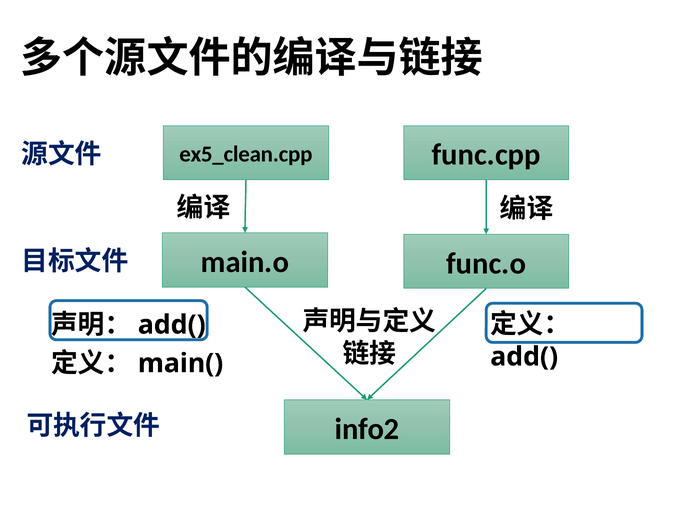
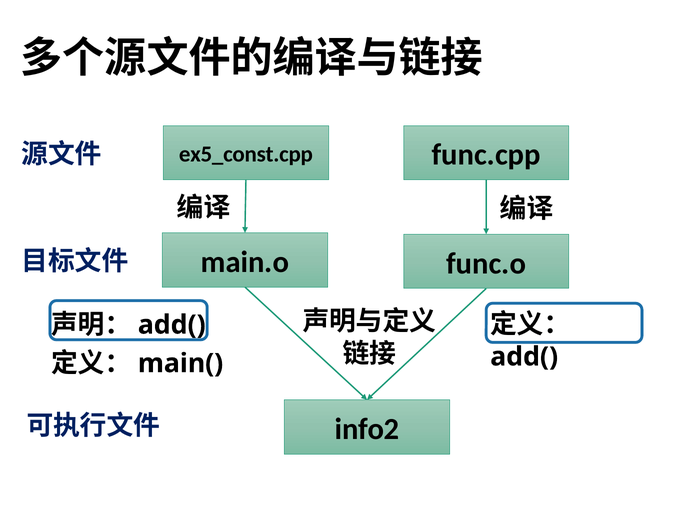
ex5_clean.cpp: ex5_clean.cpp -> ex5_const.cpp (246, 154)
